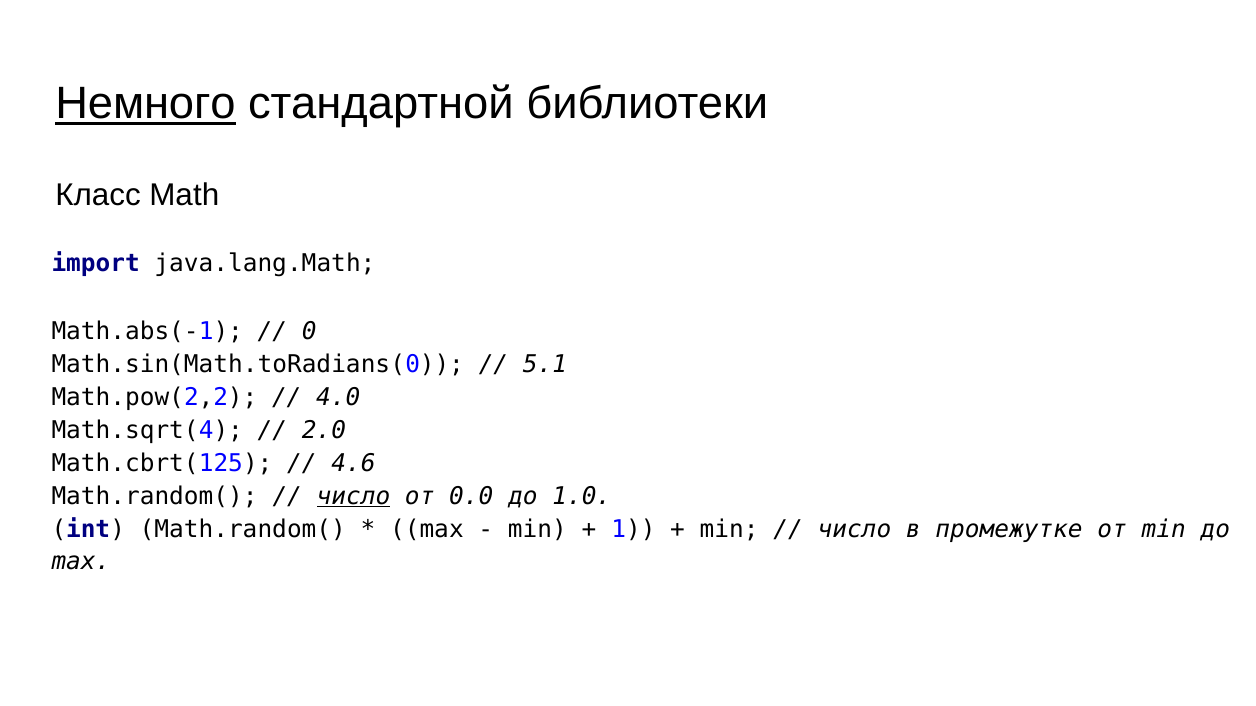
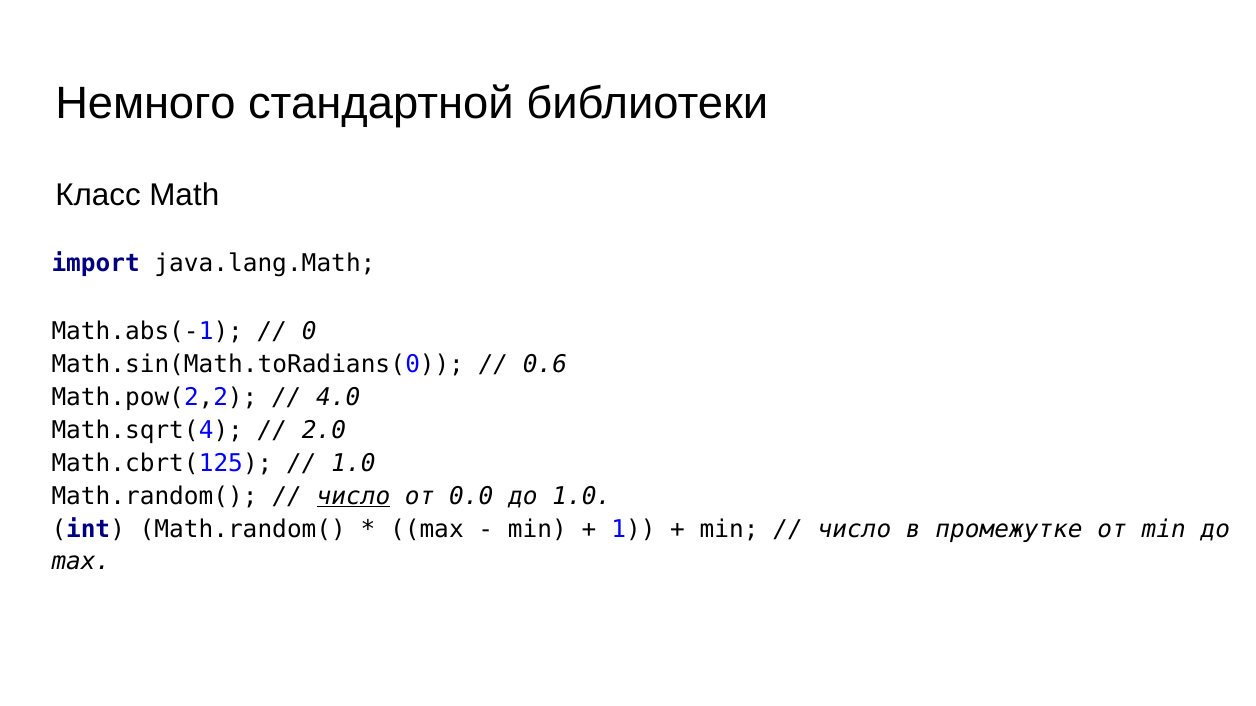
Немного underline: present -> none (146, 104)
5.1: 5.1 -> 0.6 (545, 364)
4.6: 4.6 -> 1.0 (353, 463)
